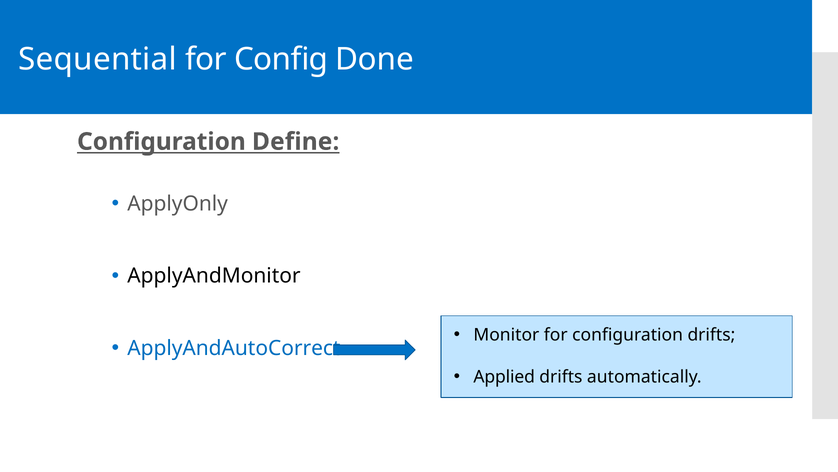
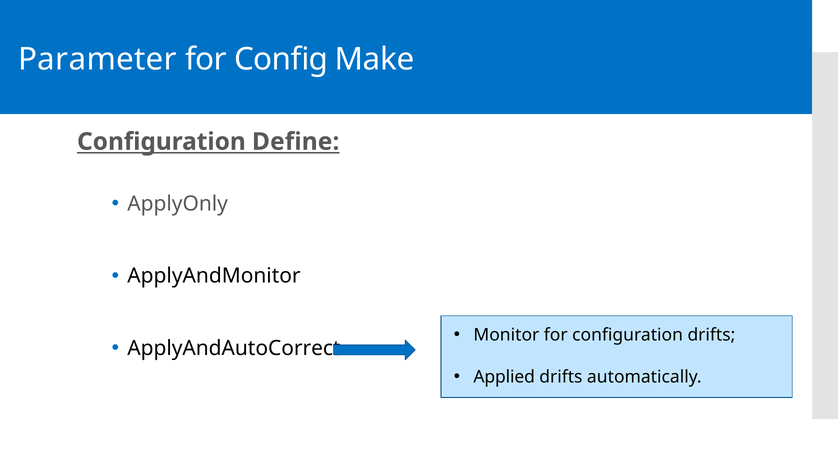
Sequential: Sequential -> Parameter (98, 59)
Done: Done -> Make (374, 59)
ApplyAndAutoCorrect colour: blue -> black (234, 348)
